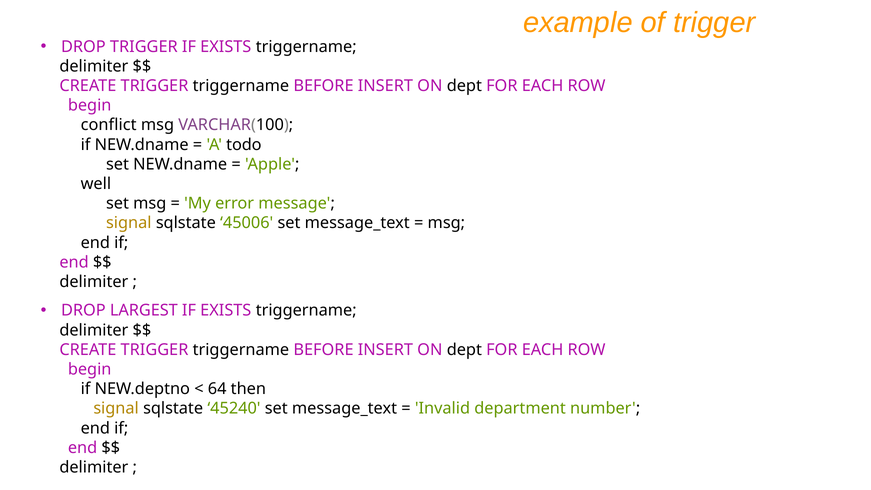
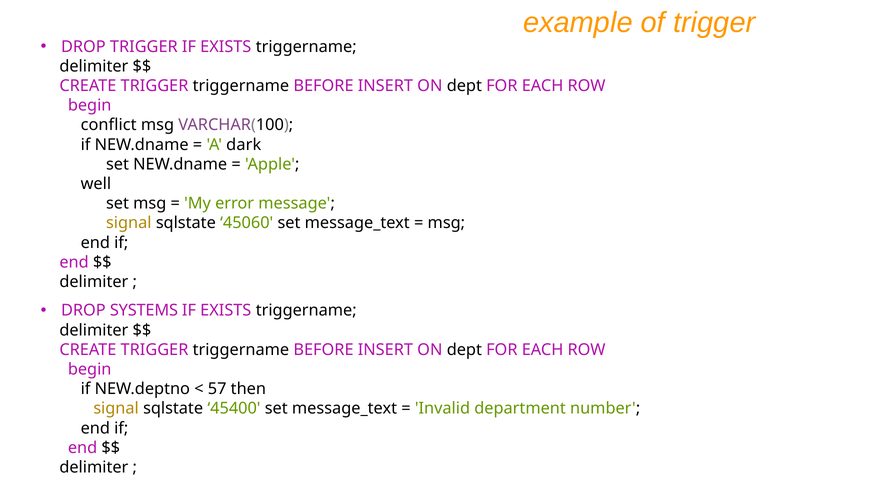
todo: todo -> dark (244, 145)
45006: 45006 -> 45060 (247, 223)
LARGEST: LARGEST -> SYSTEMS (144, 311)
64: 64 -> 57 (217, 389)
45240: 45240 -> 45400 (234, 409)
